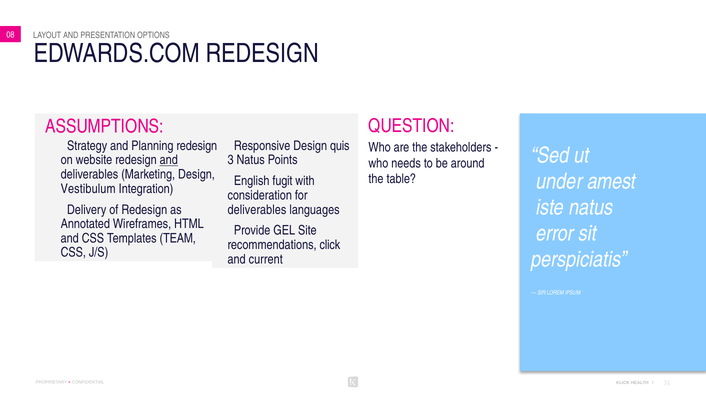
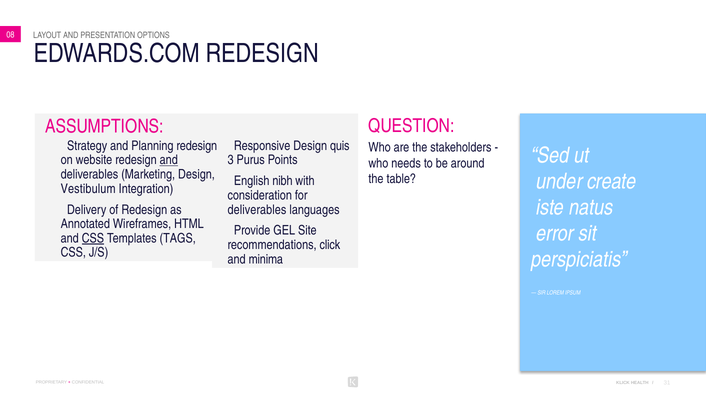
3 Natus: Natus -> Purus (251, 160)
amest: amest -> create (612, 181)
fugit: fugit -> nibh (282, 181)
CSS underline: none -> present (93, 238)
TEAM: TEAM -> TAGS (178, 238)
current: current -> minima (266, 259)
